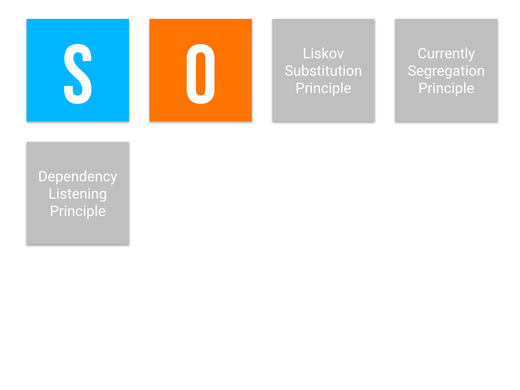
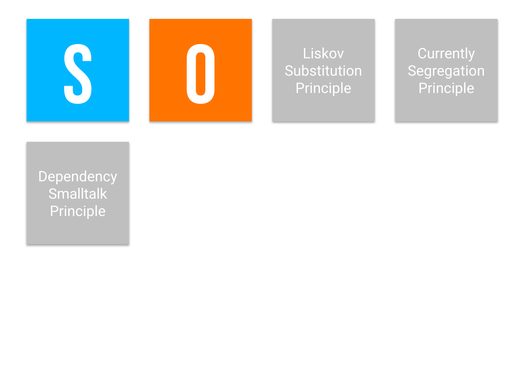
Listening: Listening -> Smalltalk (78, 194)
